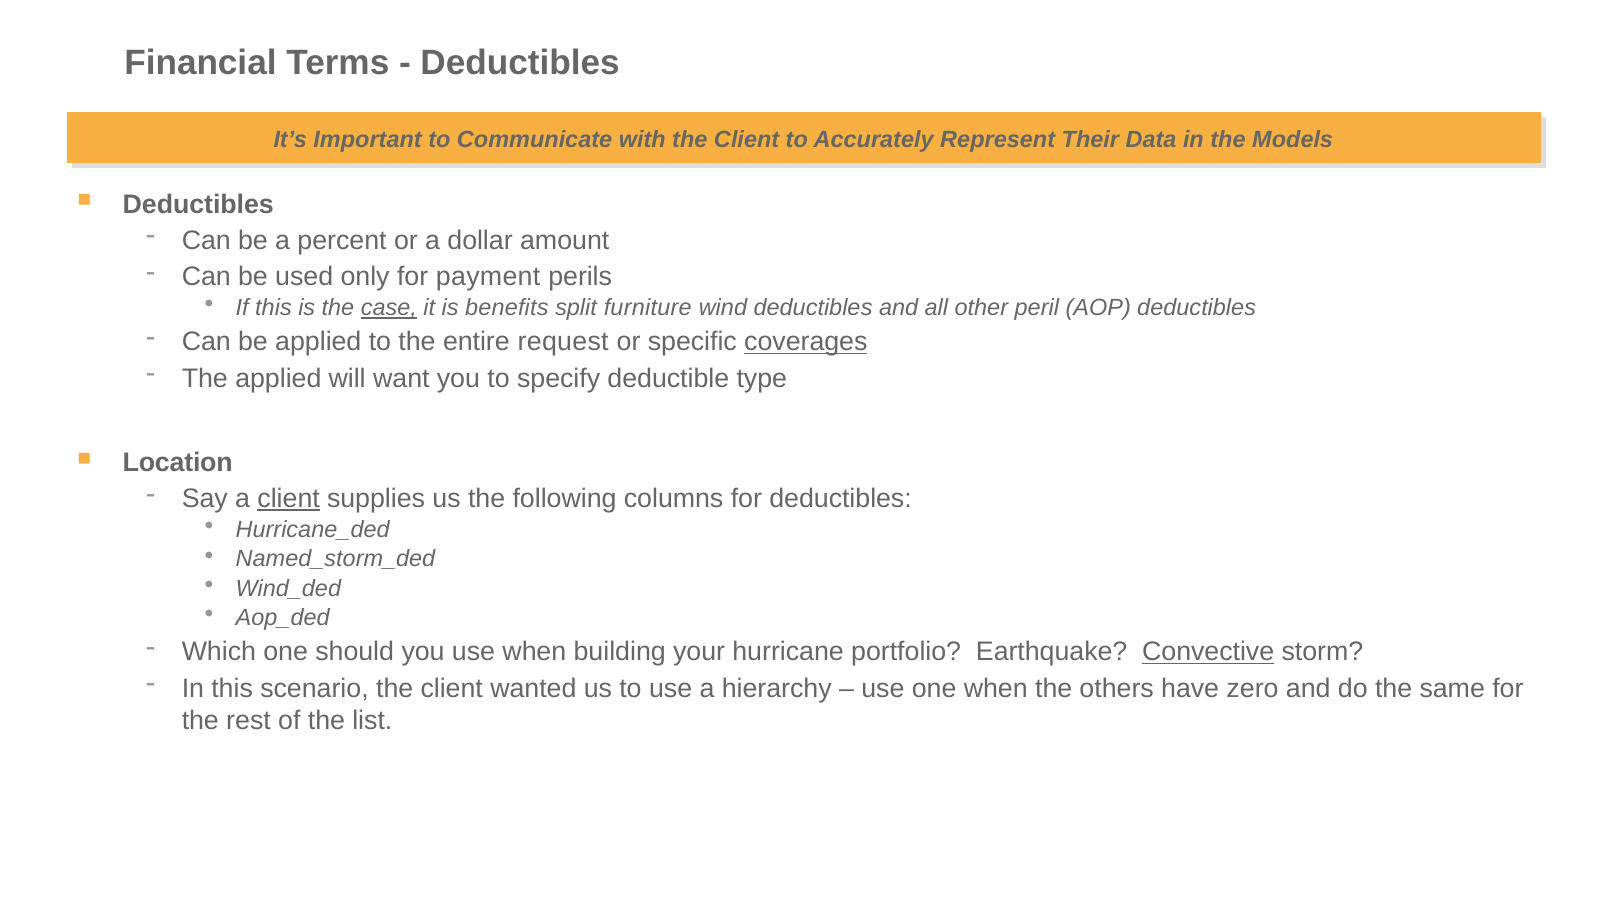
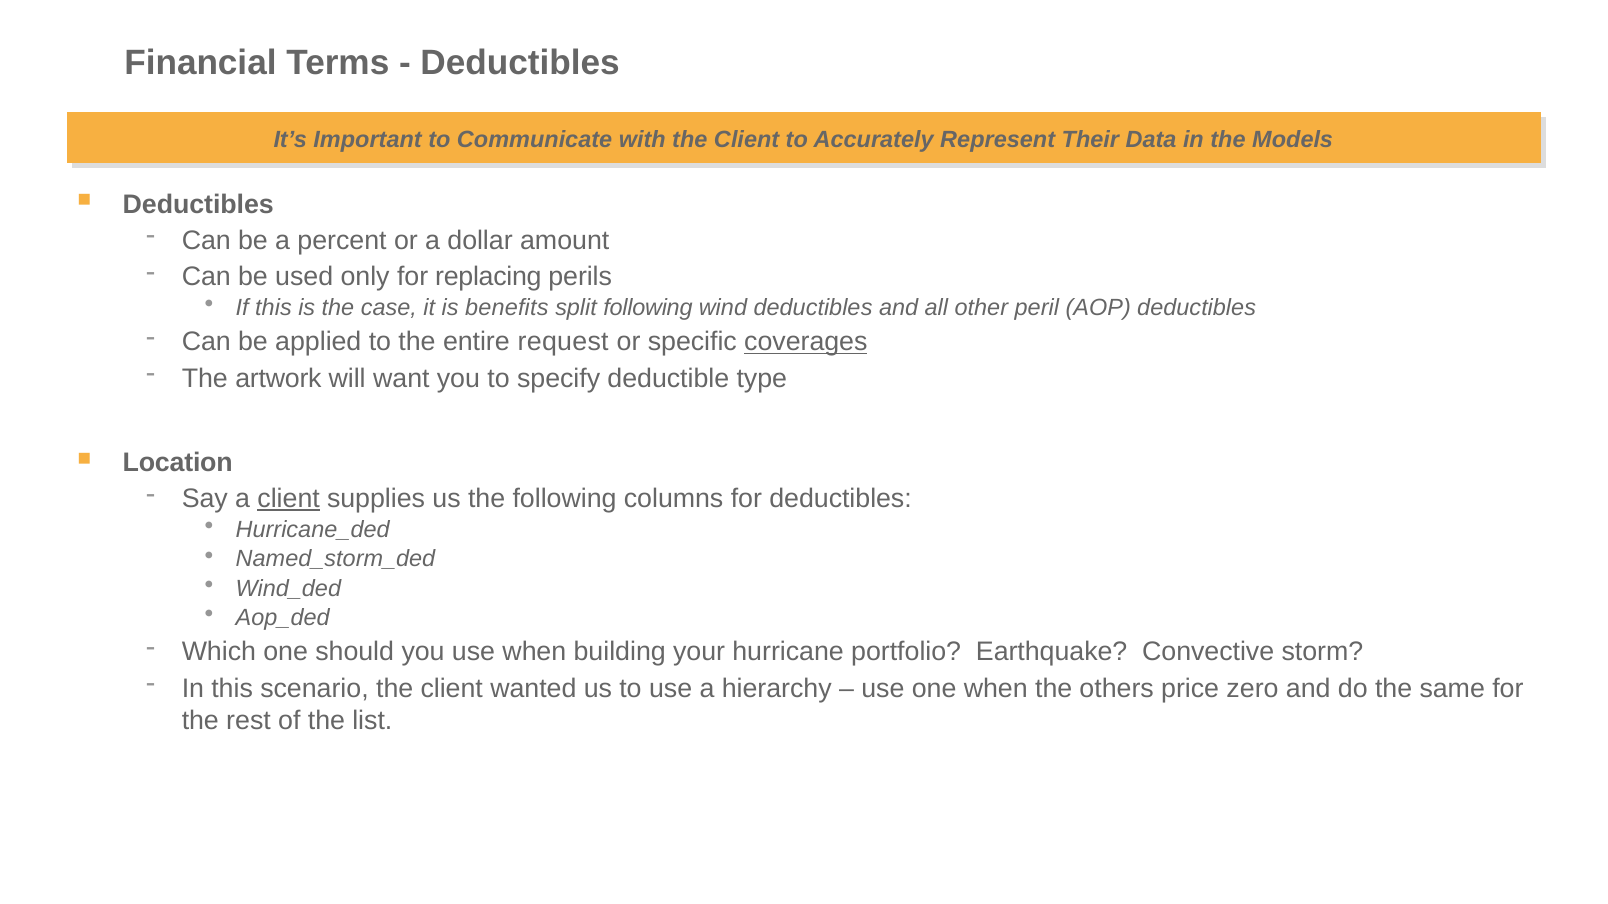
payment: payment -> replacing (488, 277)
case underline: present -> none (389, 308)
split furniture: furniture -> following (648, 308)
The applied: applied -> artwork (278, 379)
Convective underline: present -> none (1208, 653)
have: have -> price (1190, 689)
